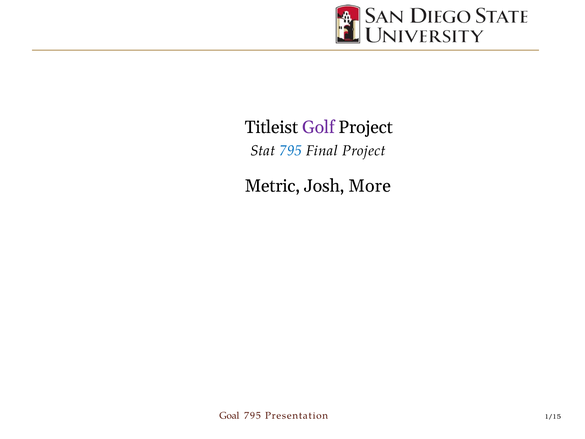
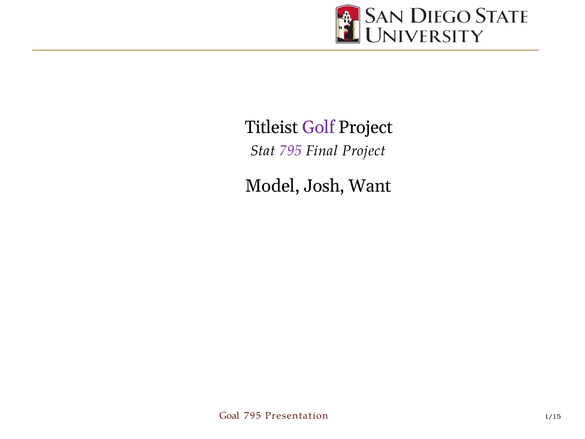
795 colour: blue -> purple (291, 151)
Metric: Metric -> Model (272, 186)
More: More -> Want (370, 186)
